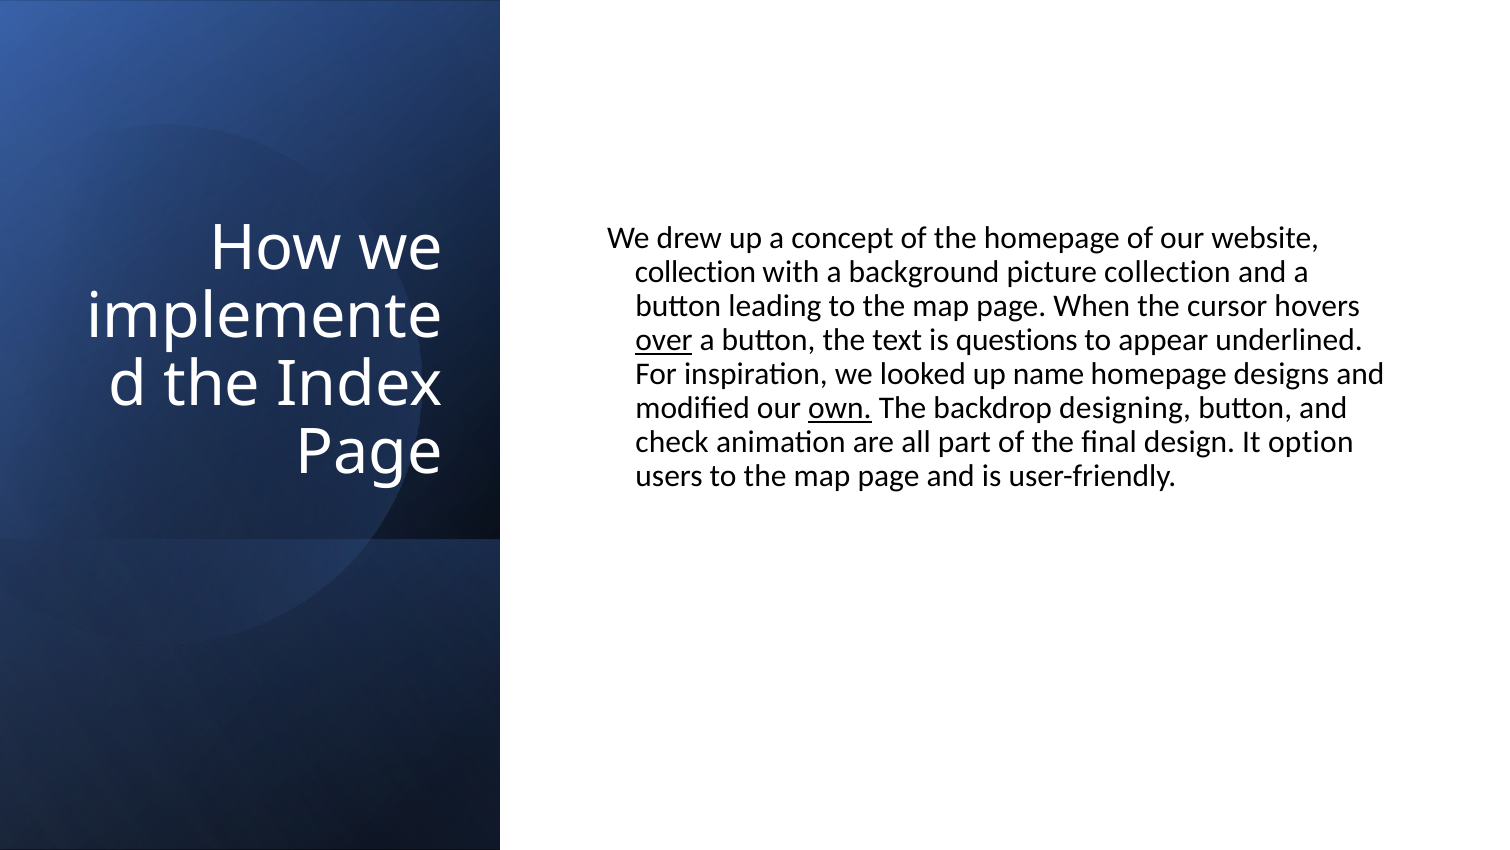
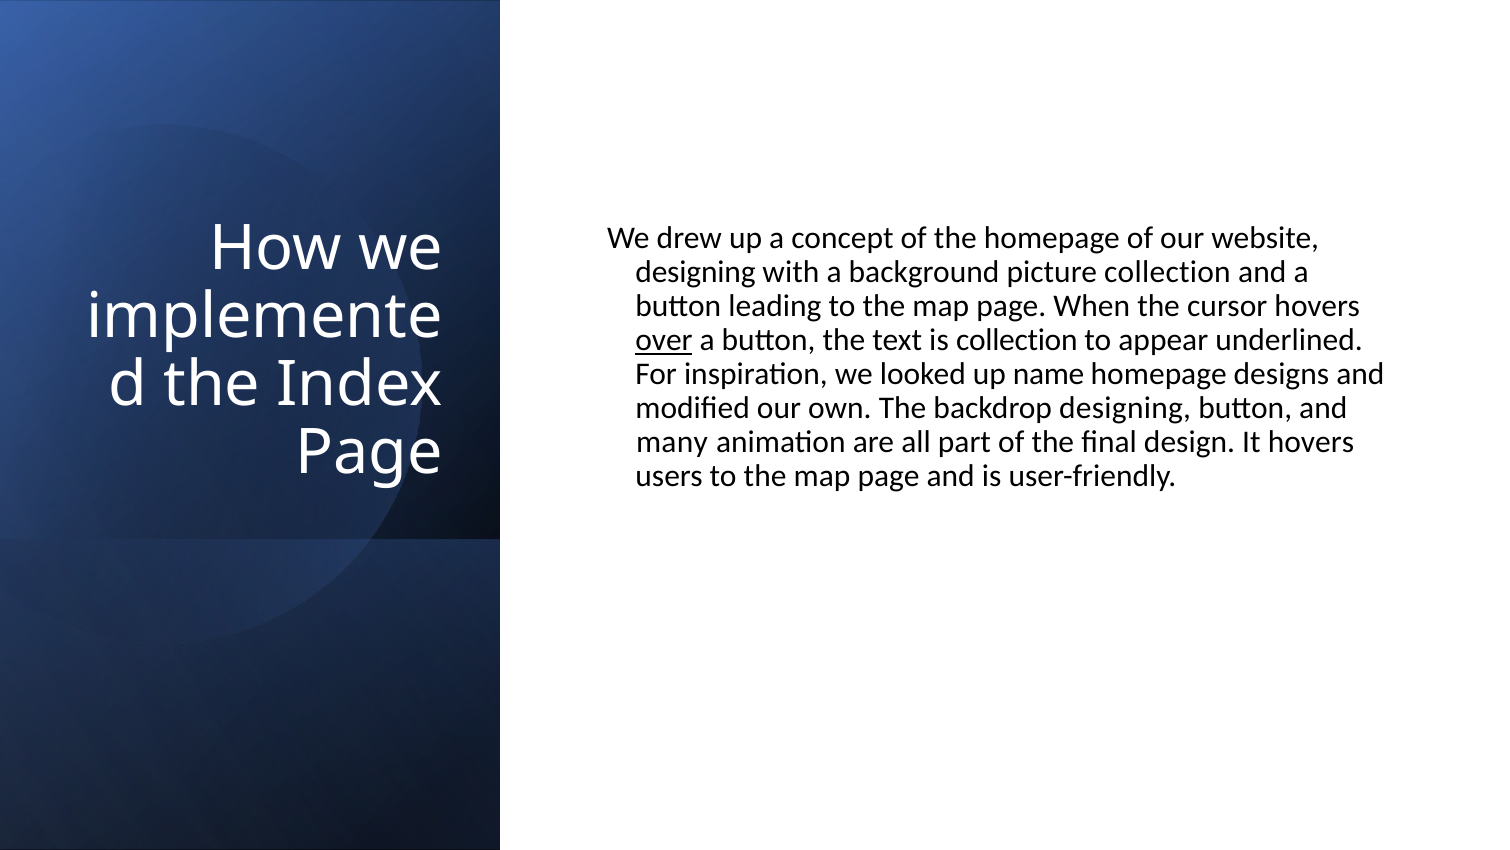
collection: collection -> designing (695, 272)
is questions: questions -> collection (1017, 340)
own underline: present -> none (840, 408)
check: check -> many (672, 442)
It option: option -> hovers (1311, 442)
